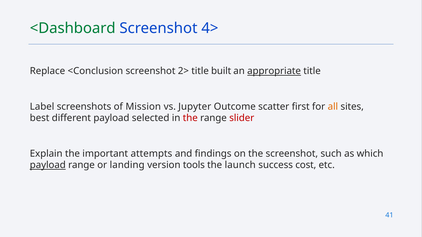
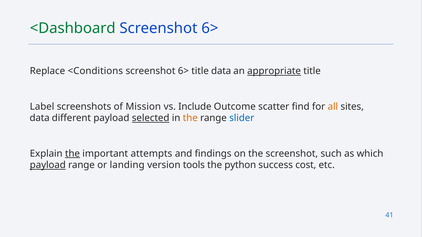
4>: 4> -> 6> (210, 28)
<Conclusion: <Conclusion -> <Conditions (95, 71)
2>: 2> -> 6> (183, 71)
title built: built -> data (221, 71)
Jupyter: Jupyter -> Include (195, 107)
first: first -> find (301, 107)
best: best -> data (40, 118)
selected underline: none -> present (151, 118)
the colour: red -> orange (190, 118)
slider colour: red -> blue (242, 118)
the underline: none -> present (72, 154)
launch: launch -> python (240, 165)
